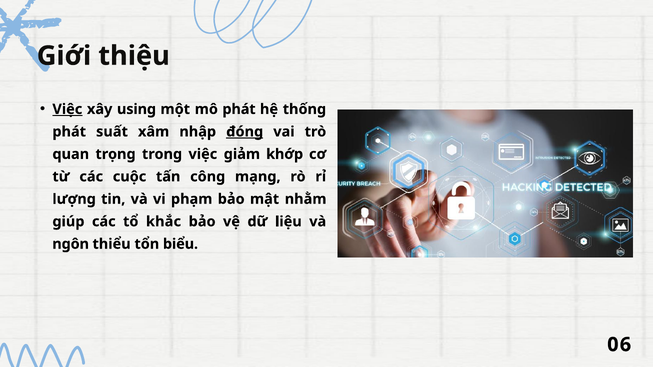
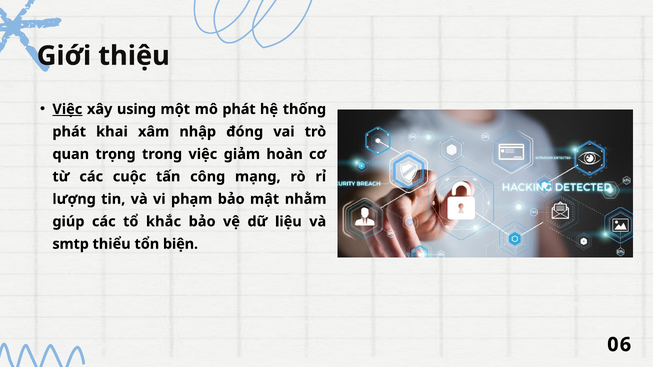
suất: suất -> khai (112, 132)
đóng underline: present -> none (245, 132)
khớp: khớp -> hoàn (285, 154)
ngôn: ngôn -> smtp (71, 244)
biểu: biểu -> biện (180, 244)
